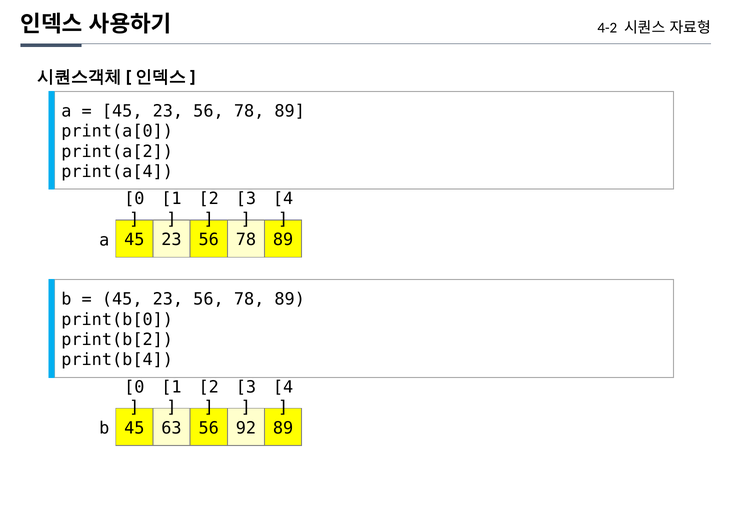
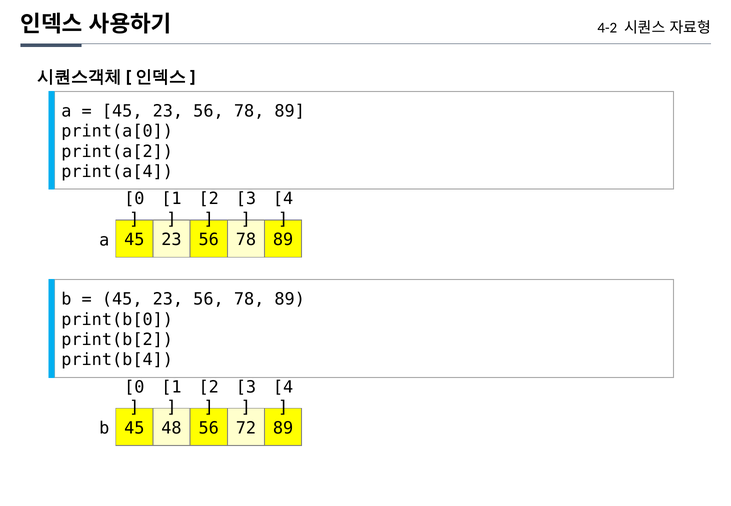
63: 63 -> 48 (172, 428)
92: 92 -> 72 (246, 428)
